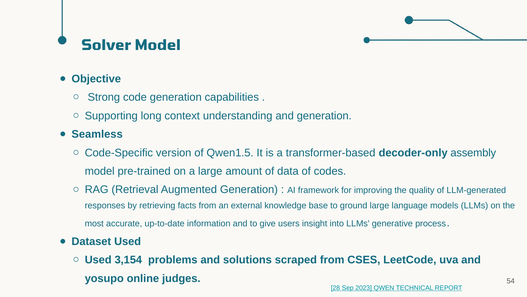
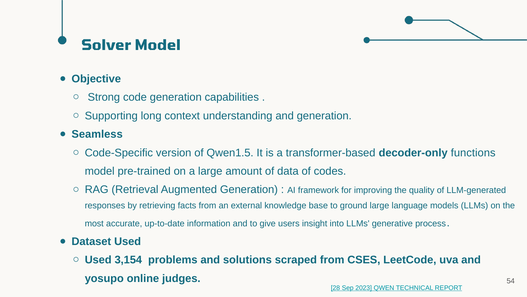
assembly: assembly -> functions (473, 152)
